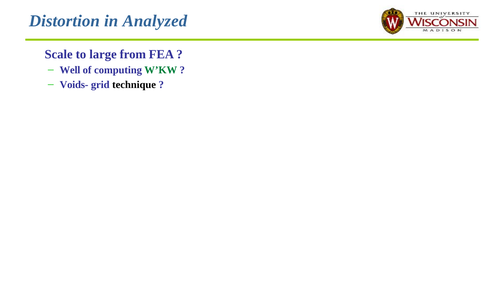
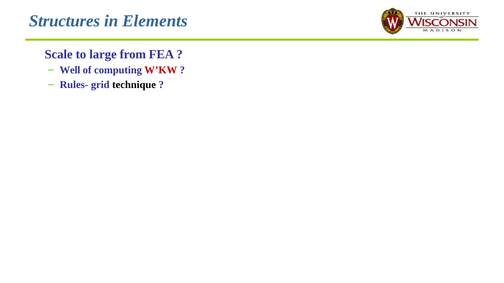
Distortion: Distortion -> Structures (64, 21)
Analyzed: Analyzed -> Elements (155, 21)
W’KW colour: green -> red (161, 70)
Voids-: Voids- -> Rules- (74, 85)
